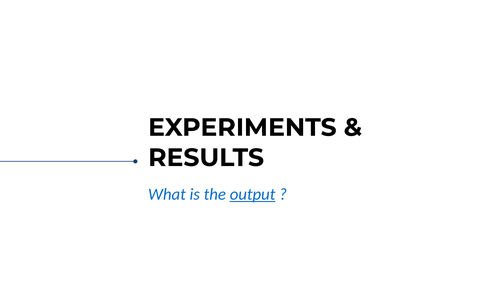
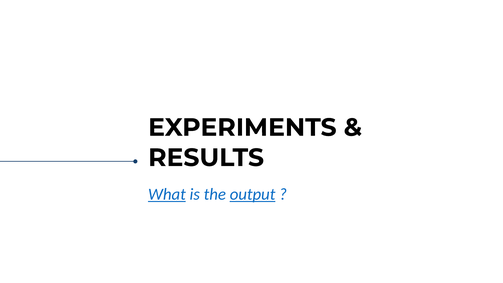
What underline: none -> present (167, 194)
